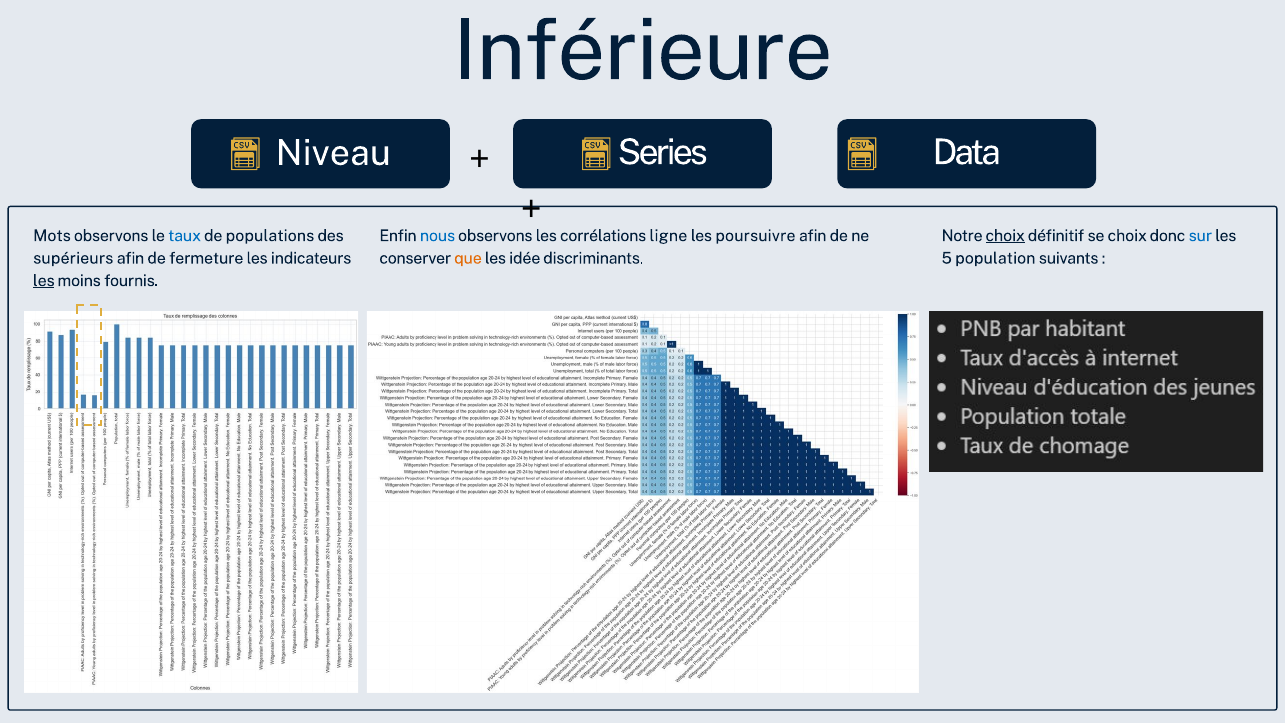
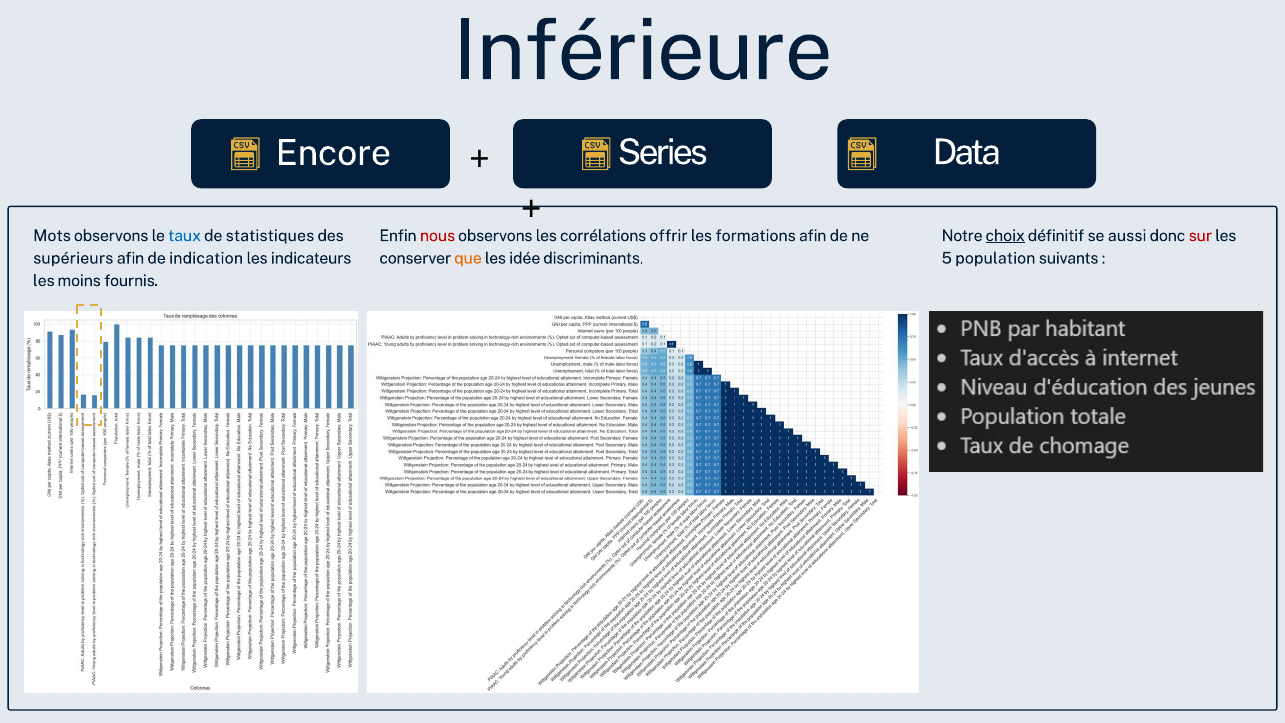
Niveau: Niveau -> Encore (333, 153)
populations: populations -> statistiques (270, 236)
nous colour: blue -> red (438, 236)
ligne: ligne -> offrir (668, 236)
poursuivre: poursuivre -> formations (756, 236)
se choix: choix -> aussi (1127, 236)
sur colour: blue -> red (1200, 236)
fermeture: fermeture -> indication (206, 258)
les underline: present -> none (44, 281)
